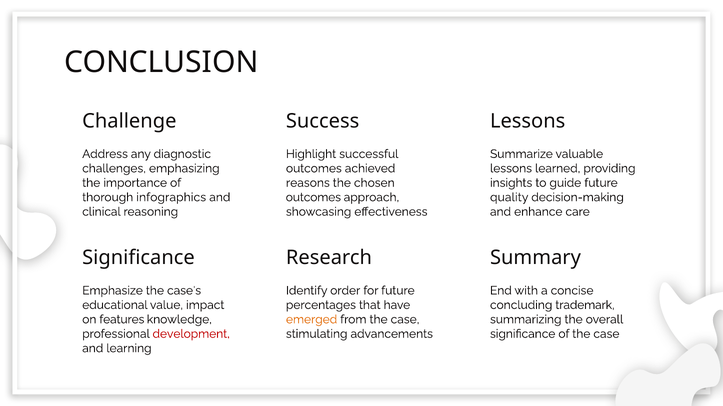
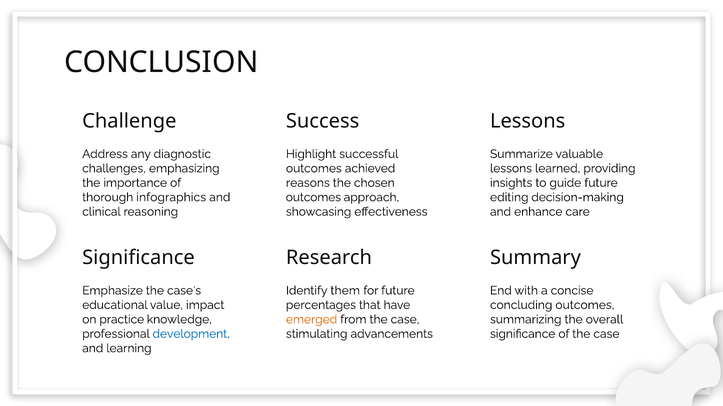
quality: quality -> editing (509, 198)
order: order -> them (345, 291)
concluding trademark: trademark -> outcomes (585, 305)
features: features -> practice (122, 320)
development colour: red -> blue (191, 334)
